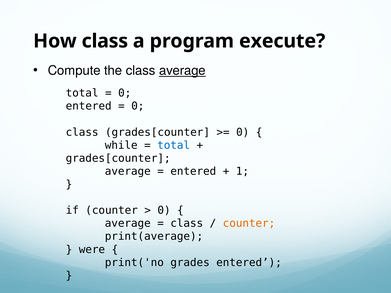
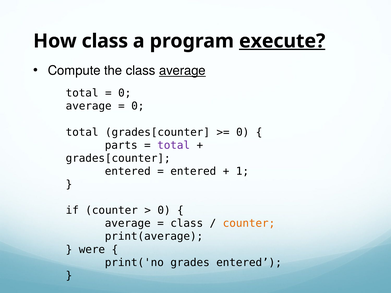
execute underline: none -> present (282, 41)
entered: entered -> average (89, 106)
class: class -> total (82, 132)
while: while -> parts (121, 145)
total colour: blue -> purple (174, 145)
average: average -> entered (128, 171)
